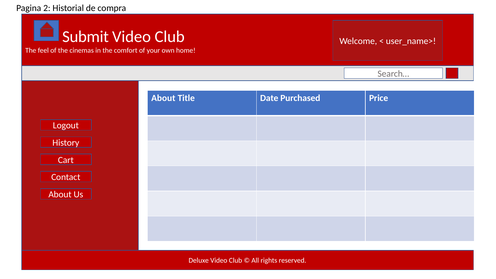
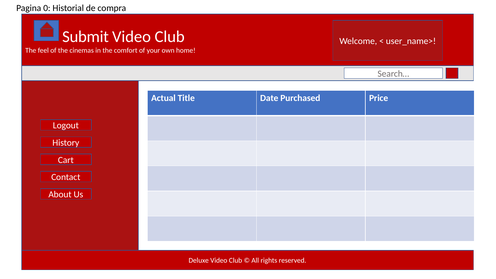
2: 2 -> 0 (47, 8)
About: About -> Actual (163, 98)
